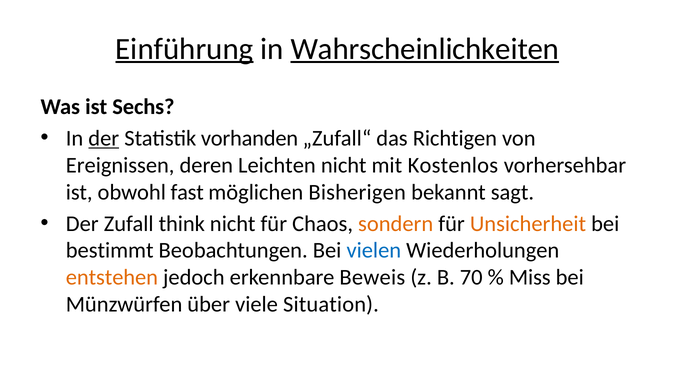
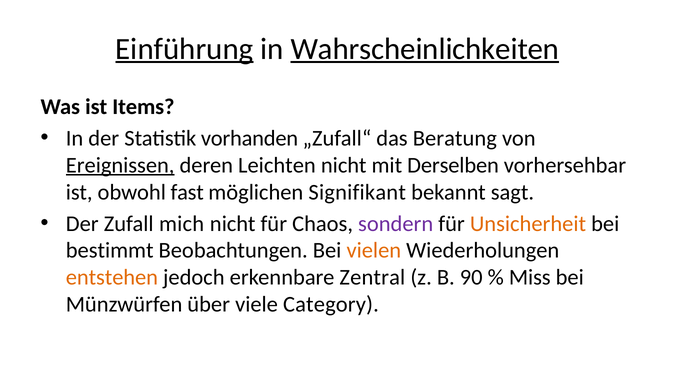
Sechs: Sechs -> Items (143, 107)
der underline: present -> none (104, 139)
Richtigen: Richtigen -> Beratung (455, 139)
Ereignissen underline: none -> present (120, 166)
Kostenlos: Kostenlos -> Derselben (453, 166)
Bisherigen: Bisherigen -> Signifikant (357, 193)
think: think -> mich (182, 224)
sondern colour: orange -> purple (396, 224)
vielen colour: blue -> orange (374, 251)
Beweis: Beweis -> Zentral (372, 278)
70: 70 -> 90 (471, 278)
Situation: Situation -> Category (331, 305)
